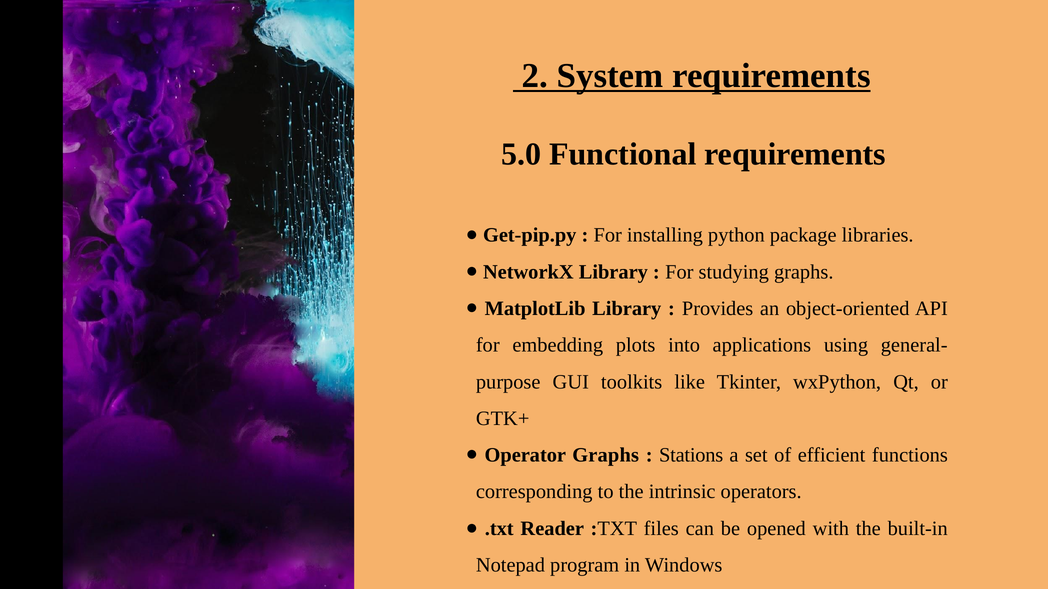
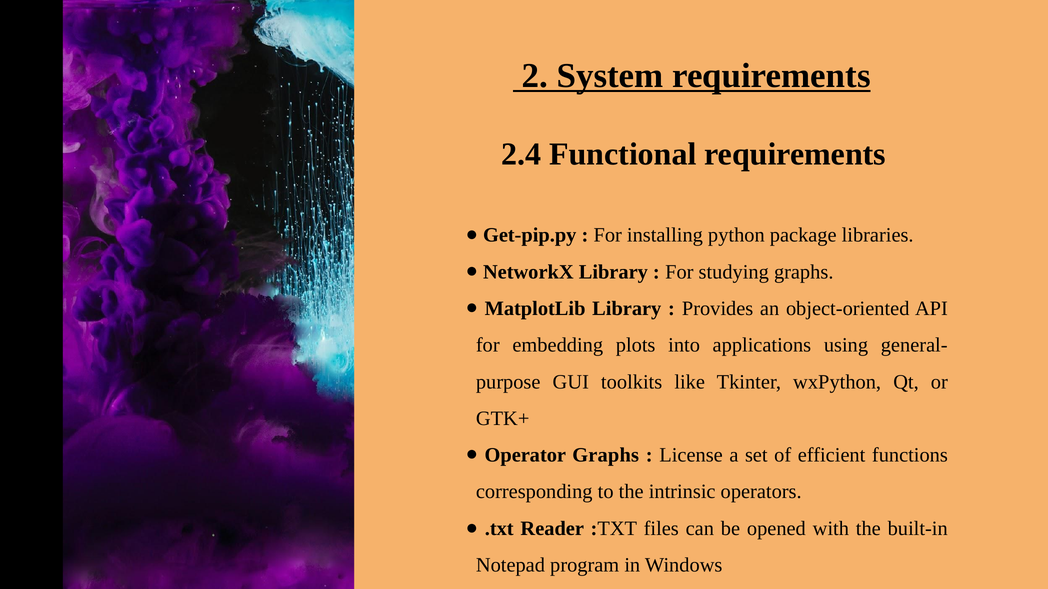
5.0: 5.0 -> 2.4 (521, 154)
Stations: Stations -> License (691, 456)
